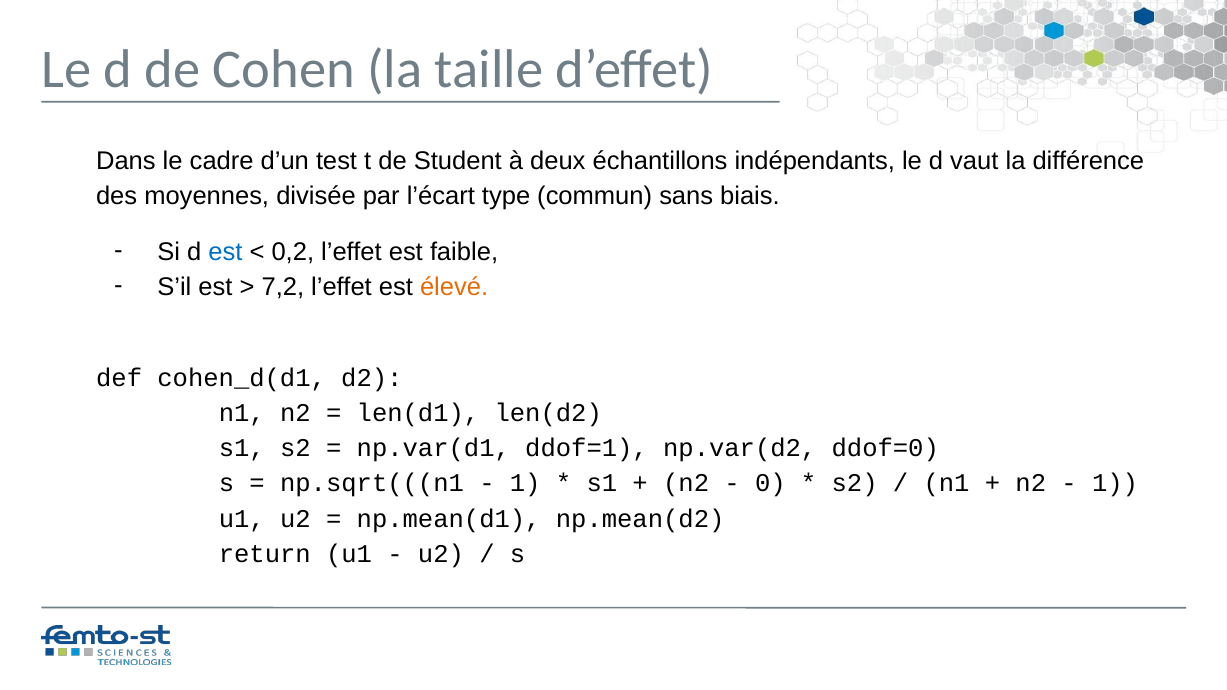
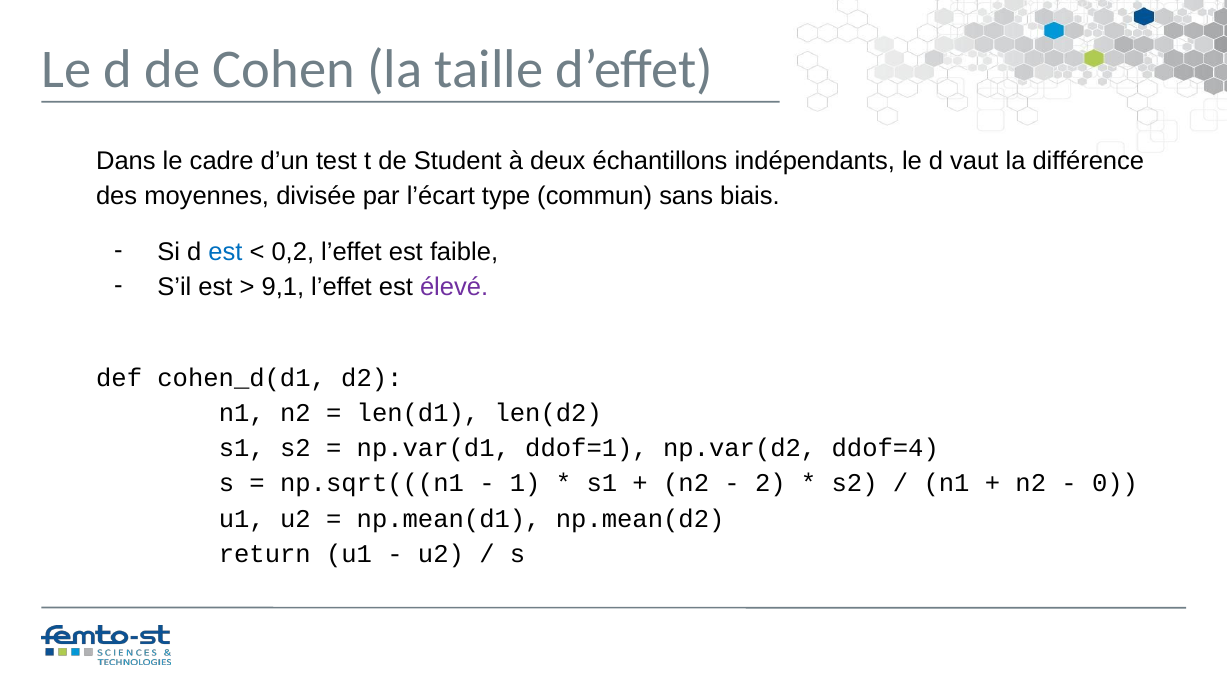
7,2: 7,2 -> 9,1 (283, 287)
élevé colour: orange -> purple (454, 287)
ddof=0: ddof=0 -> ddof=4 (885, 448)
0: 0 -> 2 (770, 484)
1: 1 -> 0 (1115, 484)
